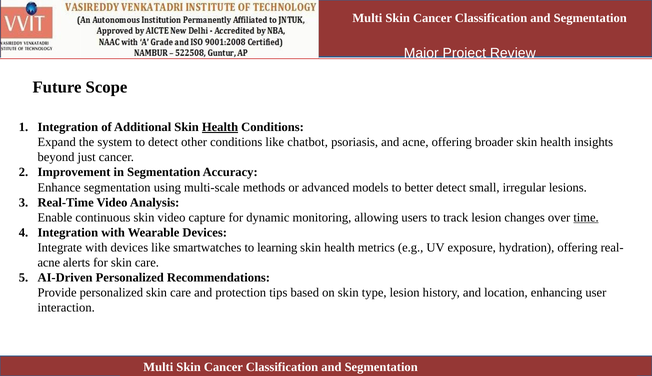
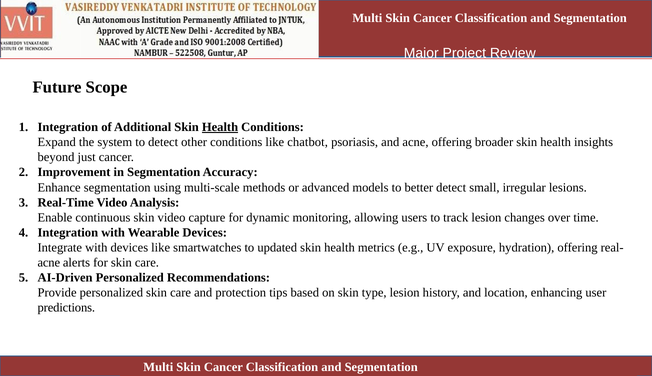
time underline: present -> none (586, 218)
learning: learning -> updated (277, 248)
interaction: interaction -> predictions (66, 308)
